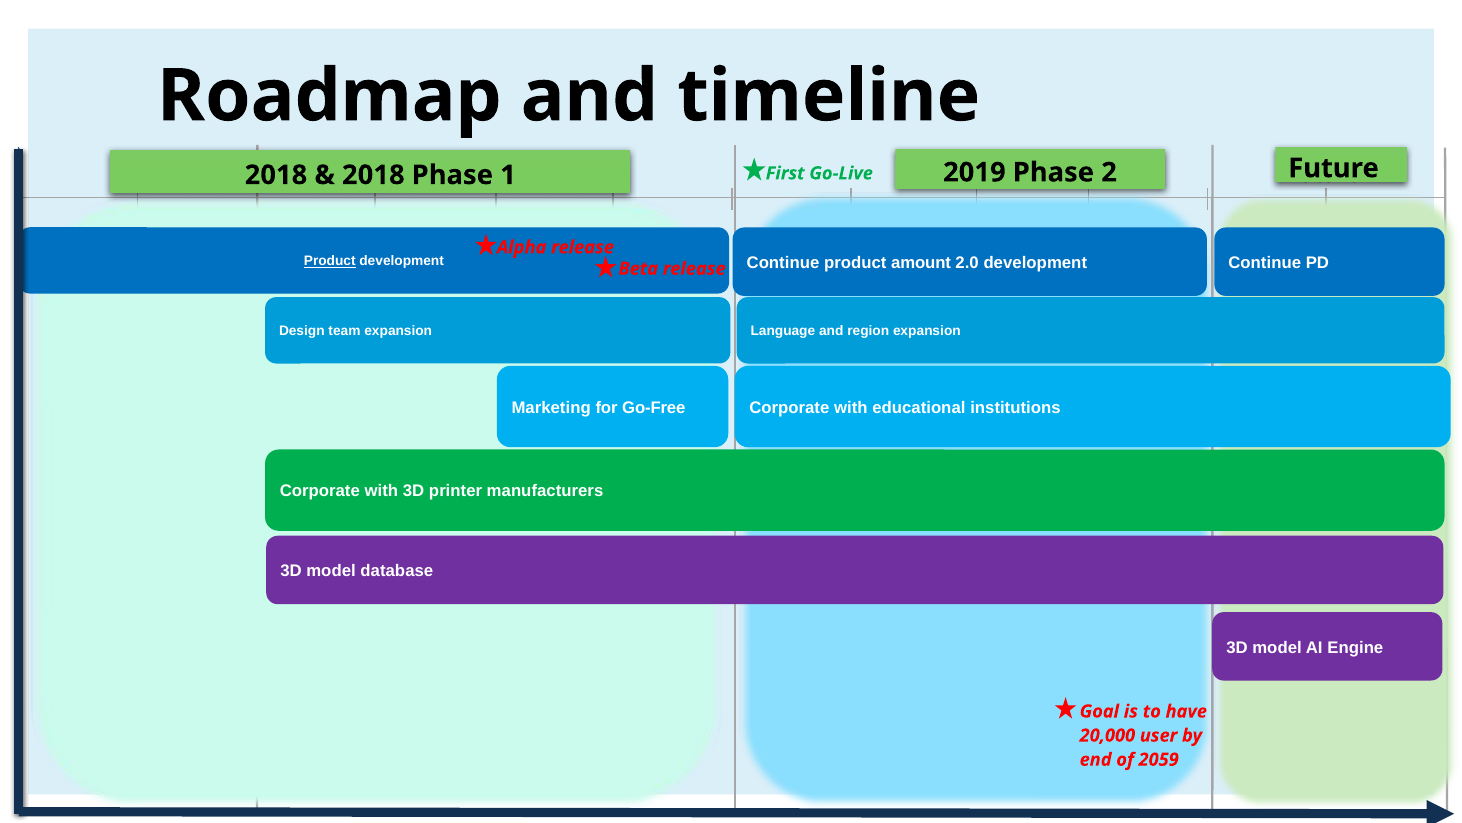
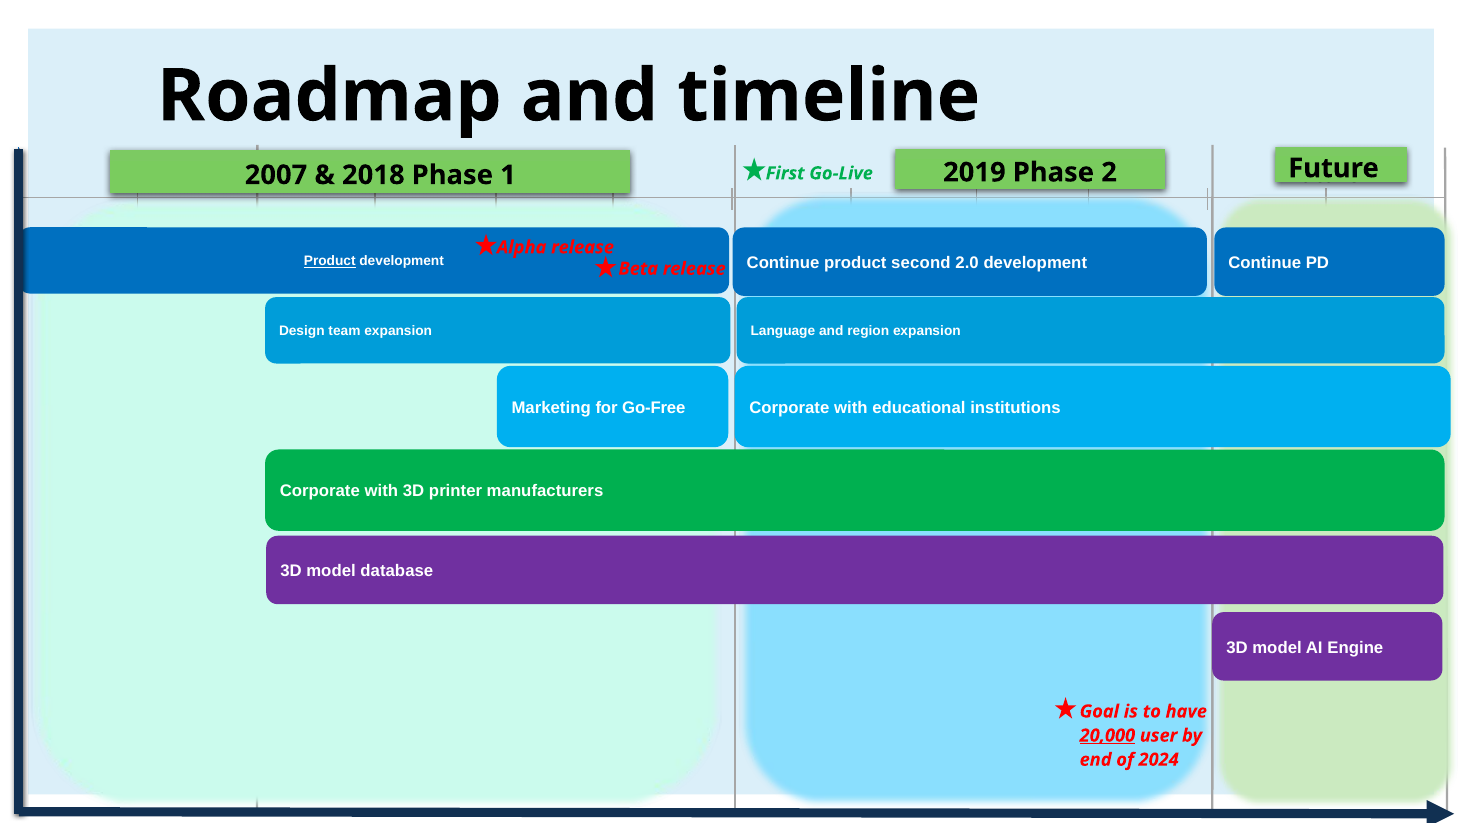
2018: 2018 -> 2007 (276, 175)
amount: amount -> second (921, 263)
20,000 underline: none -> present (1107, 735)
2059: 2059 -> 2024 (1159, 759)
